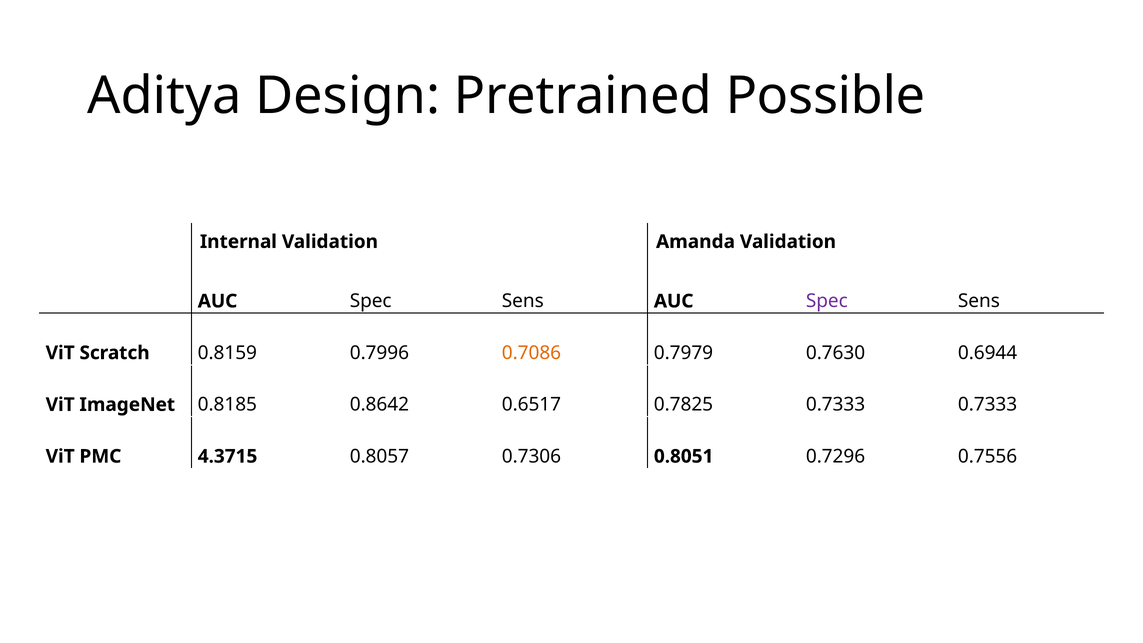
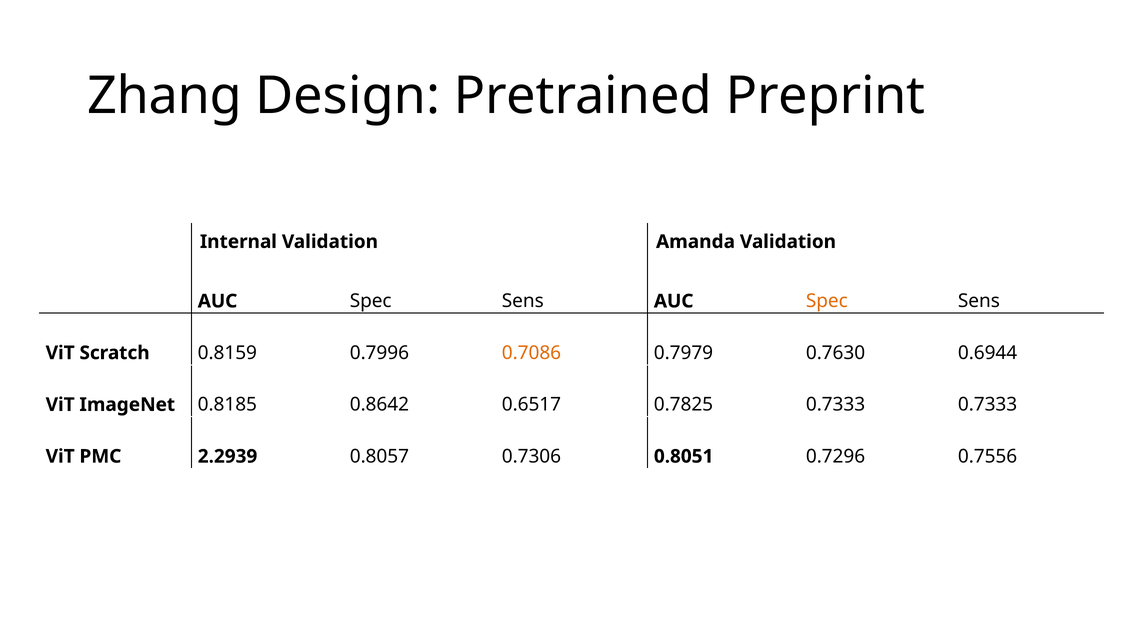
Aditya: Aditya -> Zhang (165, 96)
Possible: Possible -> Preprint (825, 96)
Spec colour: purple -> orange (827, 301)
4.3715: 4.3715 -> 2.2939 (228, 456)
